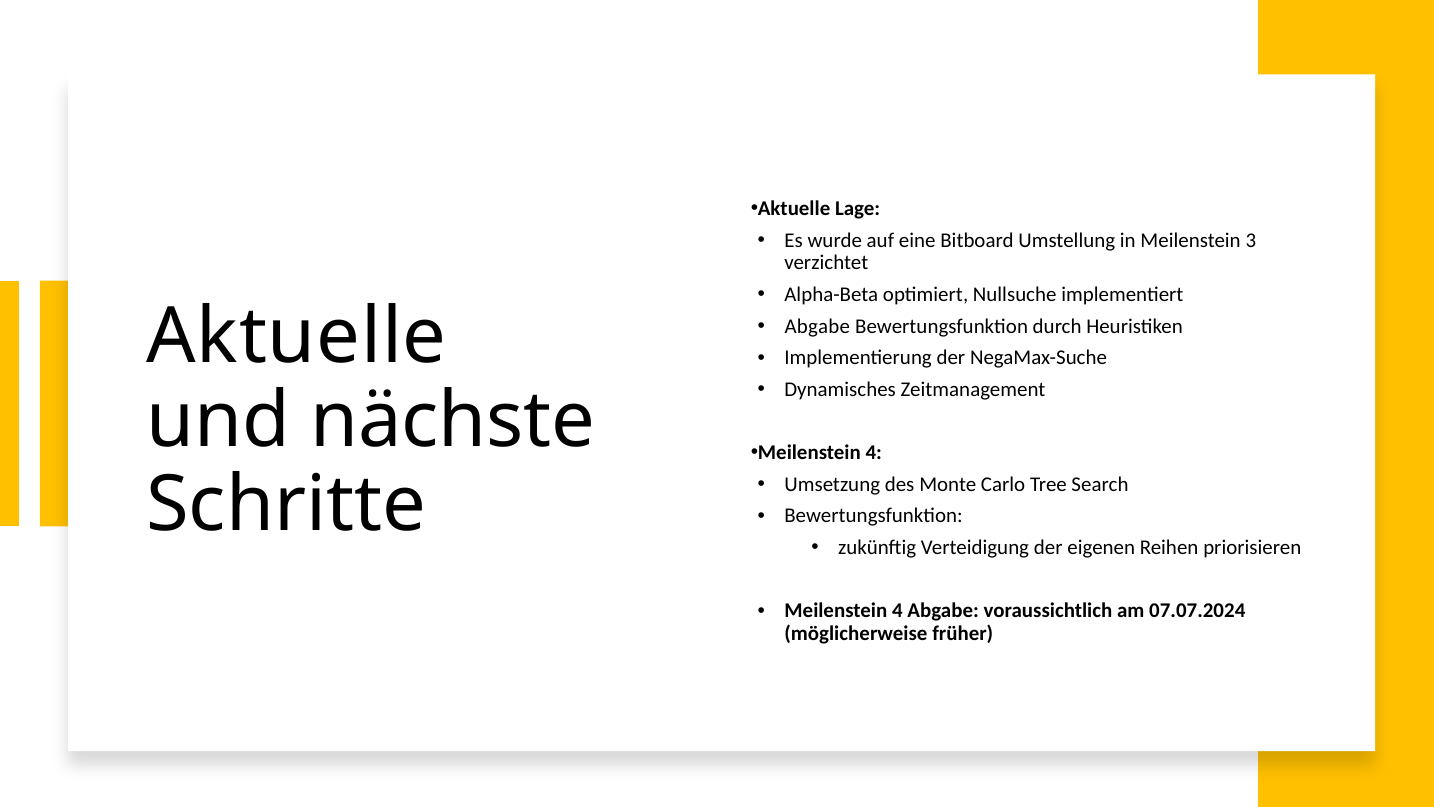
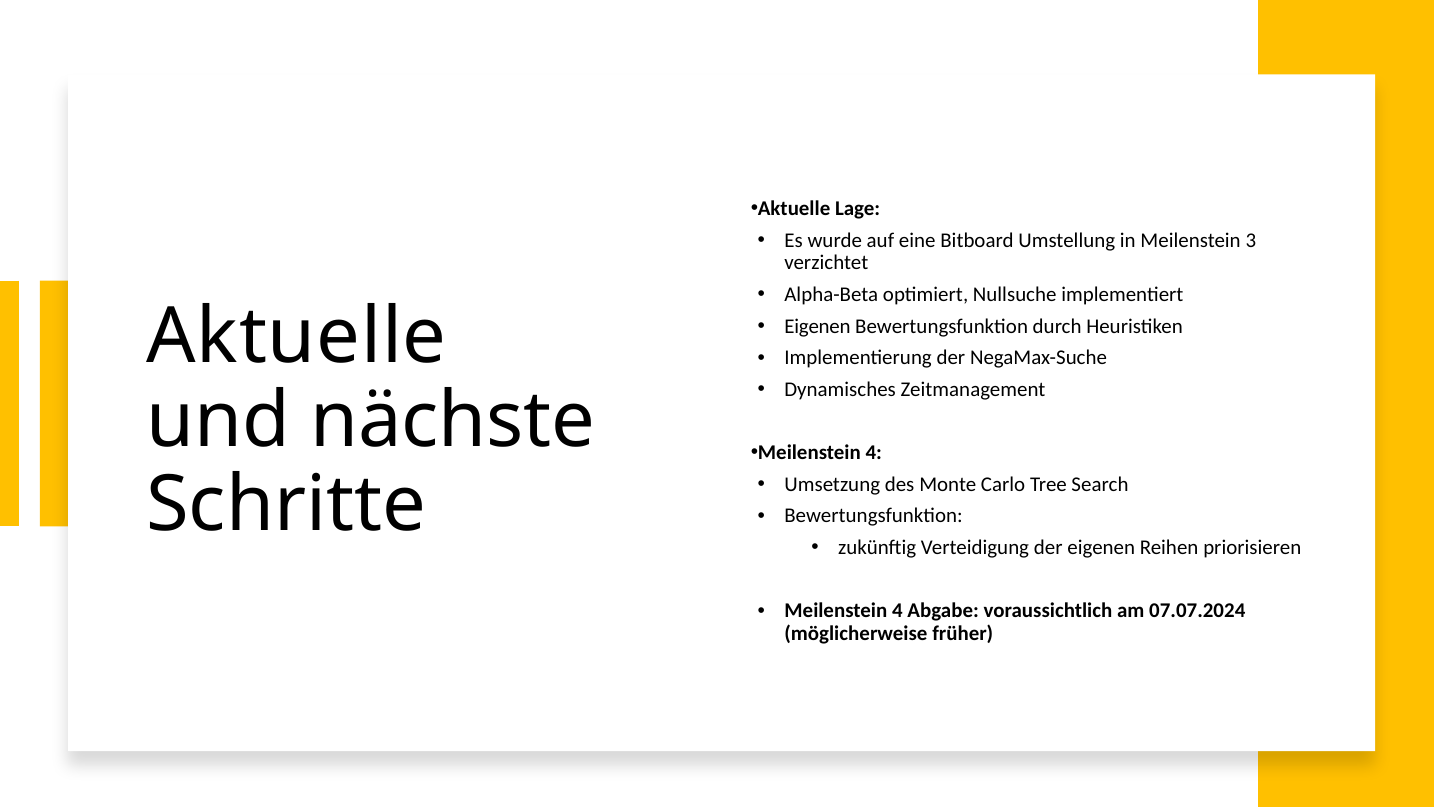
Abgabe: Abgabe -> Eigenen (817, 326)
